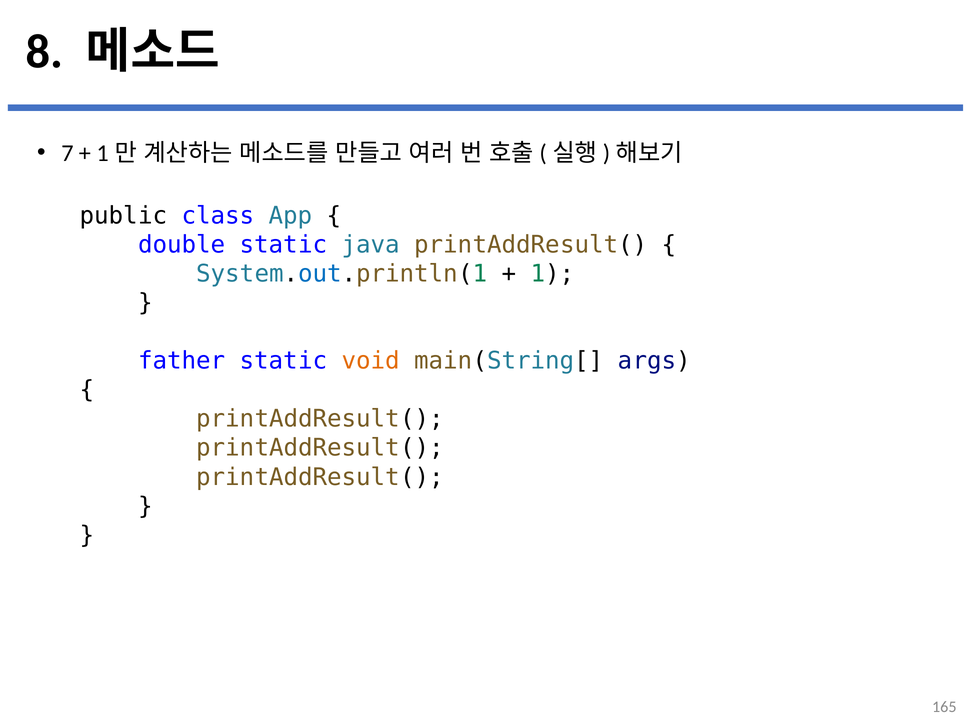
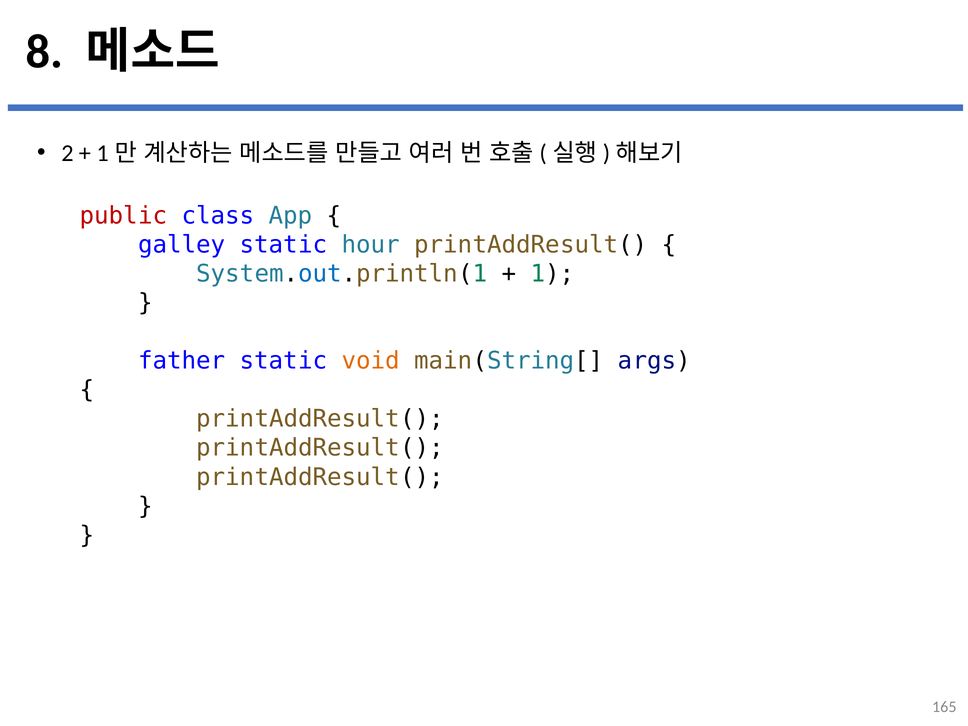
7: 7 -> 2 (67, 153)
public colour: black -> red (123, 216)
double: double -> galley (182, 245)
java: java -> hour (371, 245)
